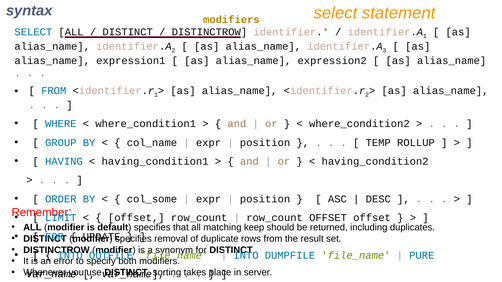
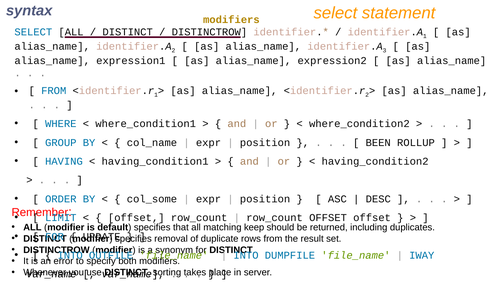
TEMP: TEMP -> BEEN (378, 143)
PURE: PURE -> IWAY (422, 256)
